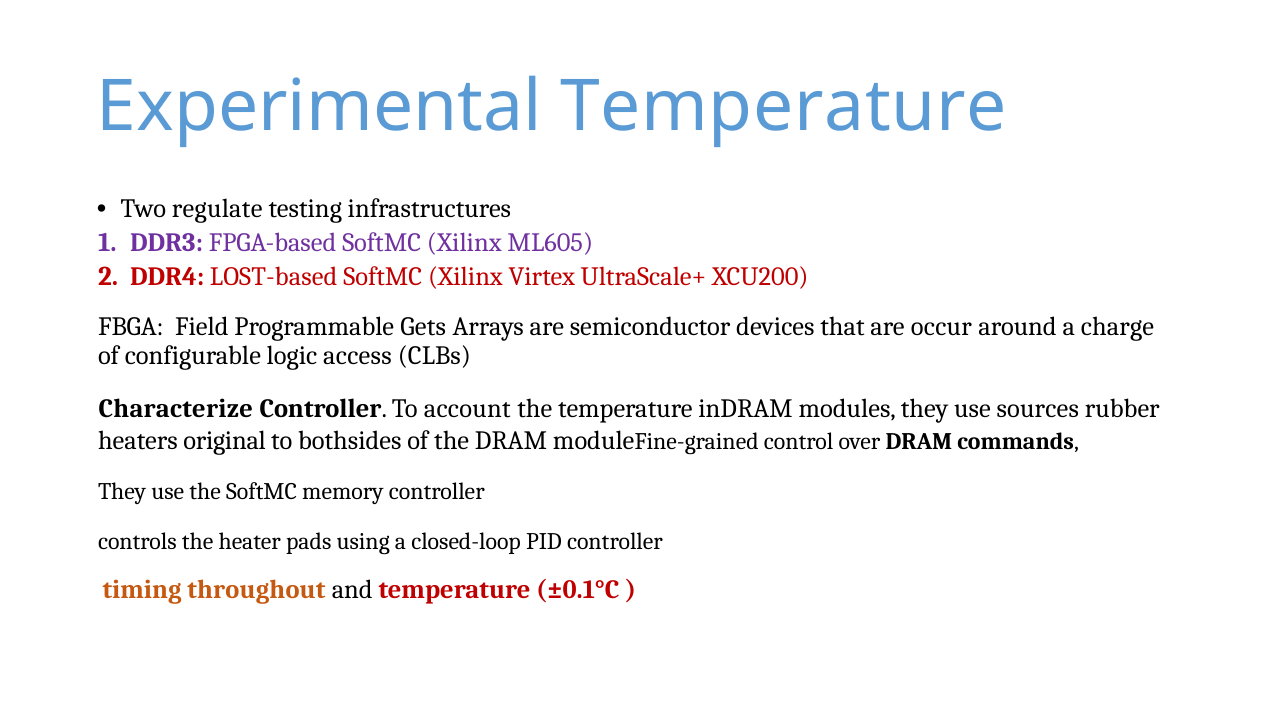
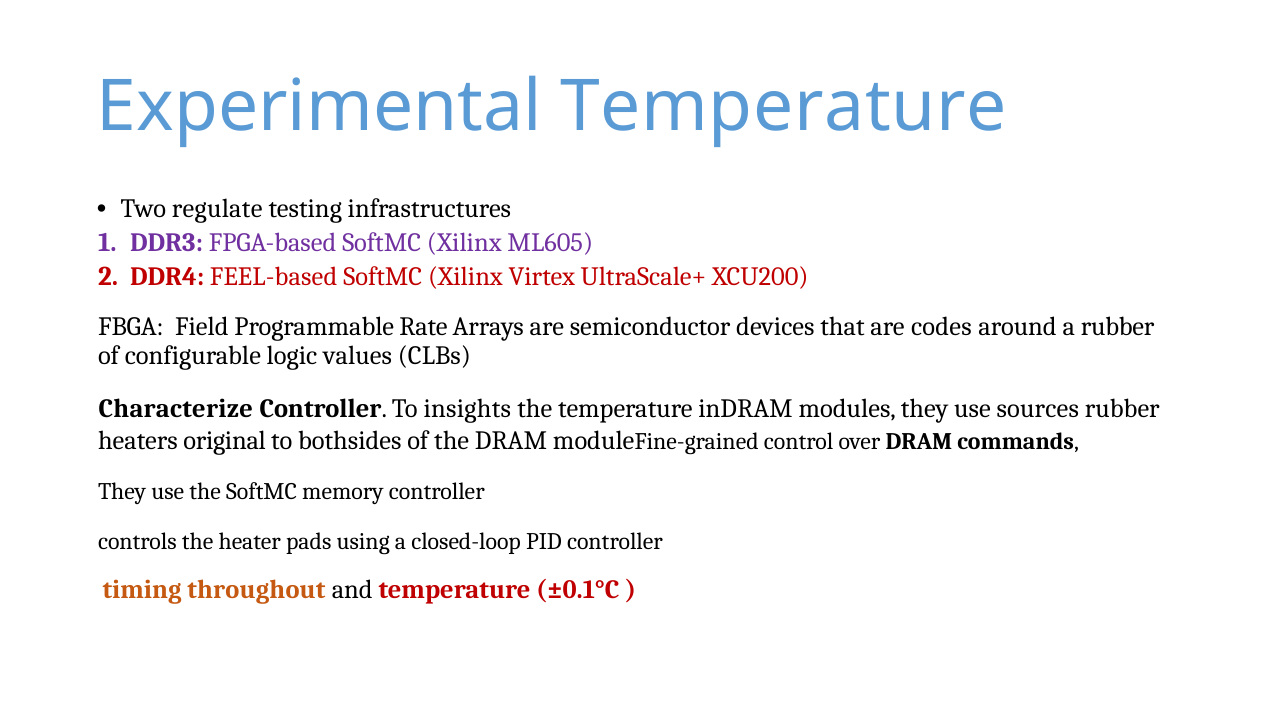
LOST-based: LOST-based -> FEEL-based (274, 277)
Gets: Gets -> Rate (423, 327)
occur: occur -> codes (941, 327)
a charge: charge -> rubber (1118, 327)
access: access -> values (358, 355)
account: account -> insights (467, 408)
